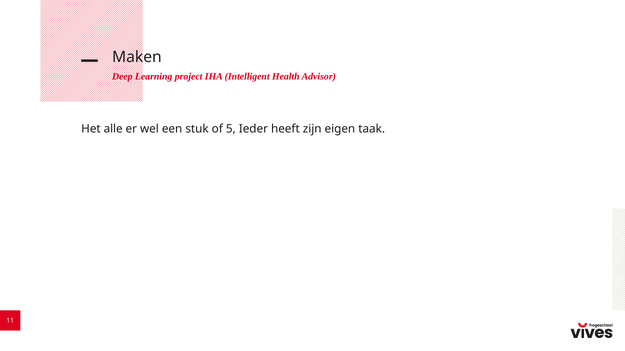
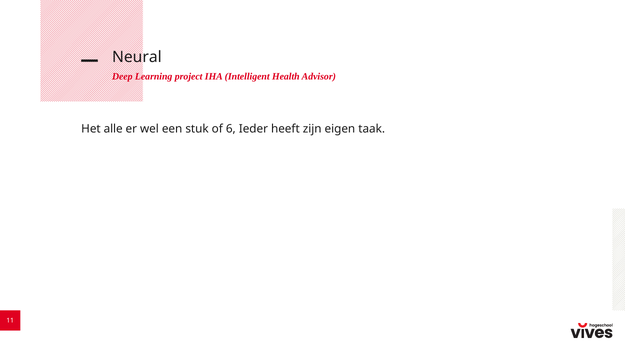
Maken: Maken -> Neural (137, 57)
5: 5 -> 6 (231, 129)
